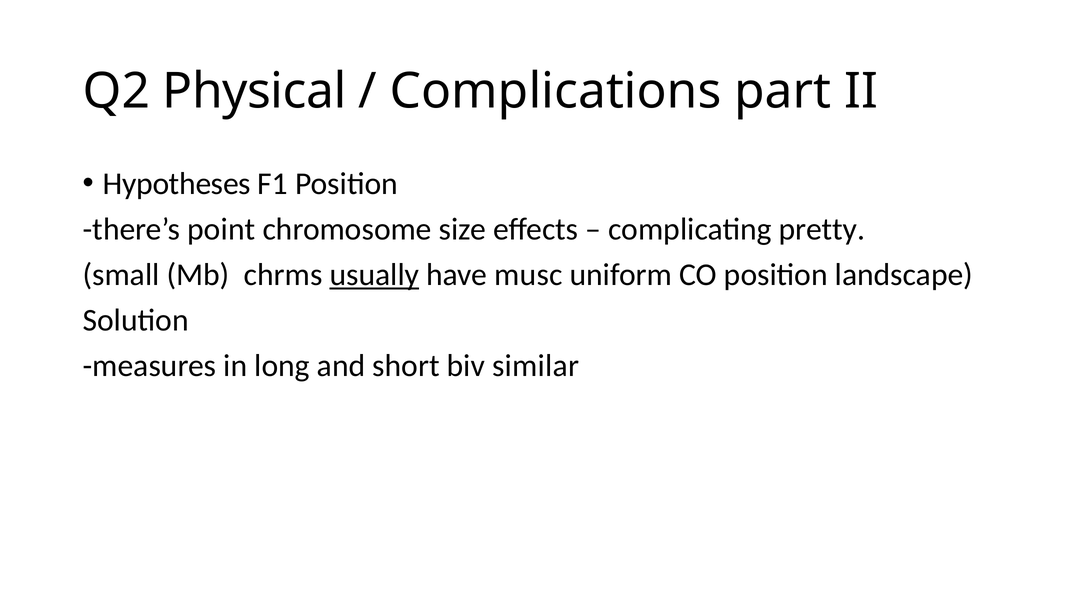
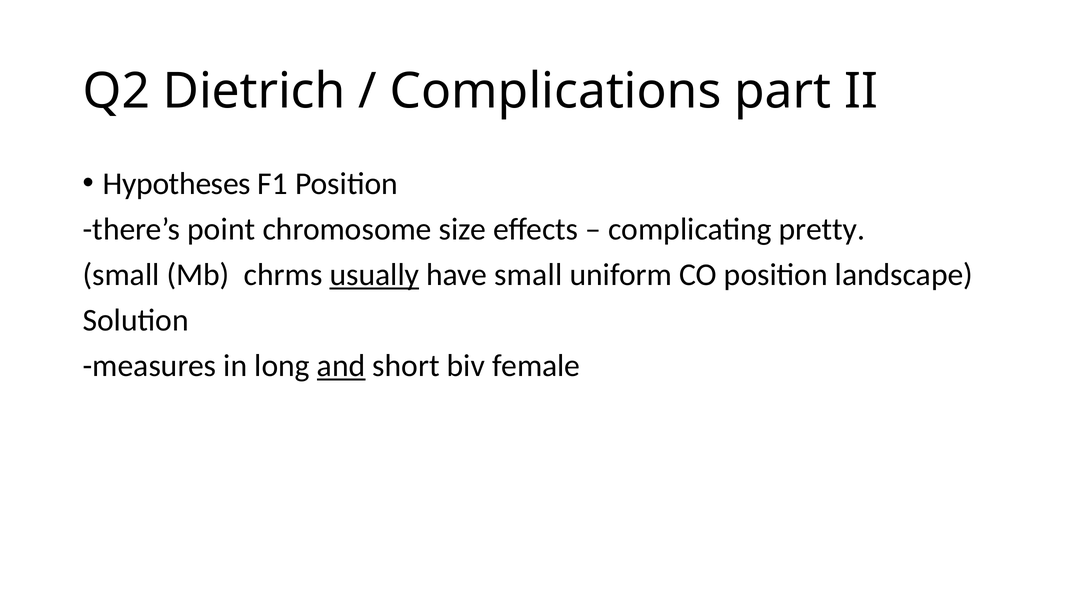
Physical: Physical -> Dietrich (254, 91)
have musc: musc -> small (528, 275)
and underline: none -> present (341, 366)
similar: similar -> female (536, 366)
